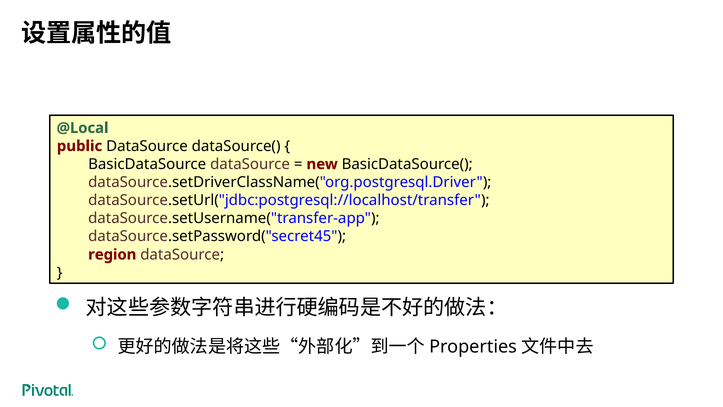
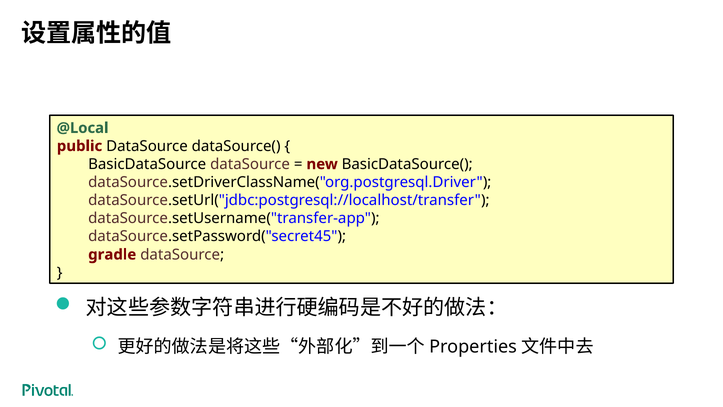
region: region -> gradle (112, 254)
